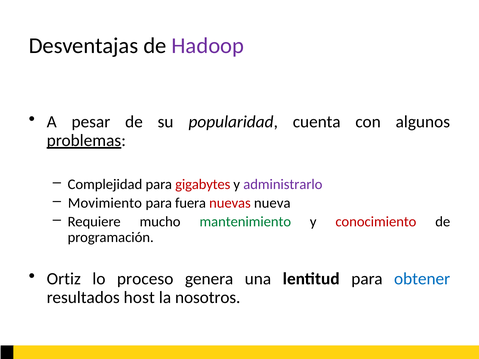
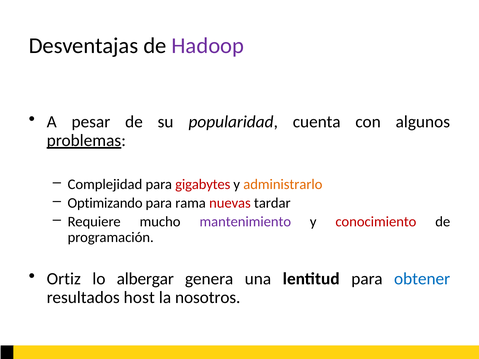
administrarlo colour: purple -> orange (283, 184)
Movimiento: Movimiento -> Optimizando (105, 203)
fuera: fuera -> rama (191, 203)
nueva: nueva -> tardar (272, 203)
mantenimiento colour: green -> purple (245, 222)
proceso: proceso -> albergar (145, 279)
